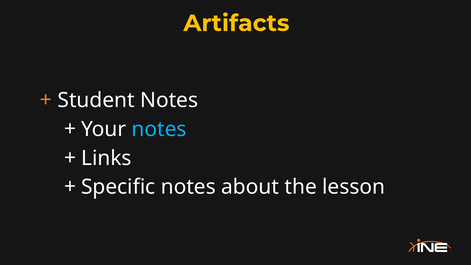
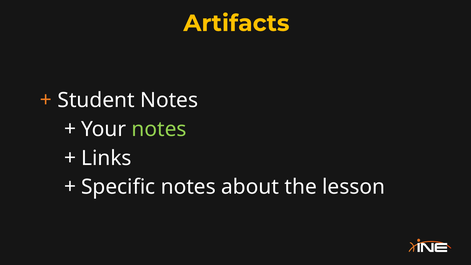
notes colour: light blue -> light green (159, 129)
